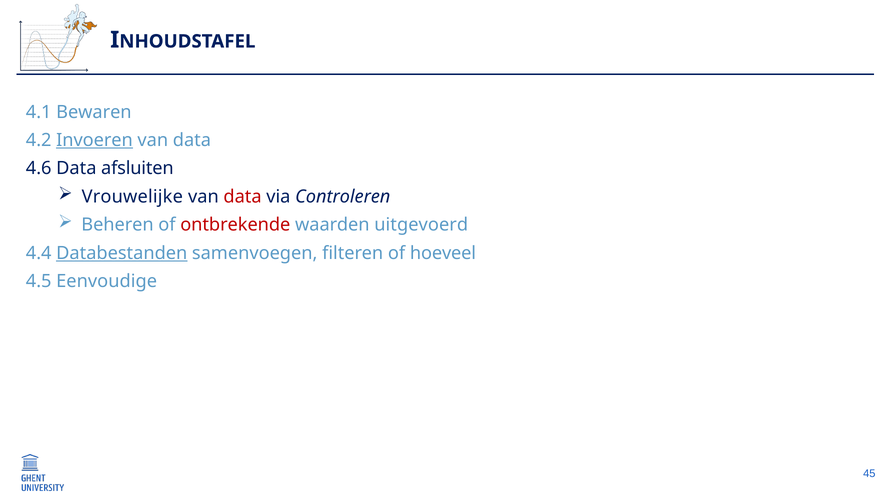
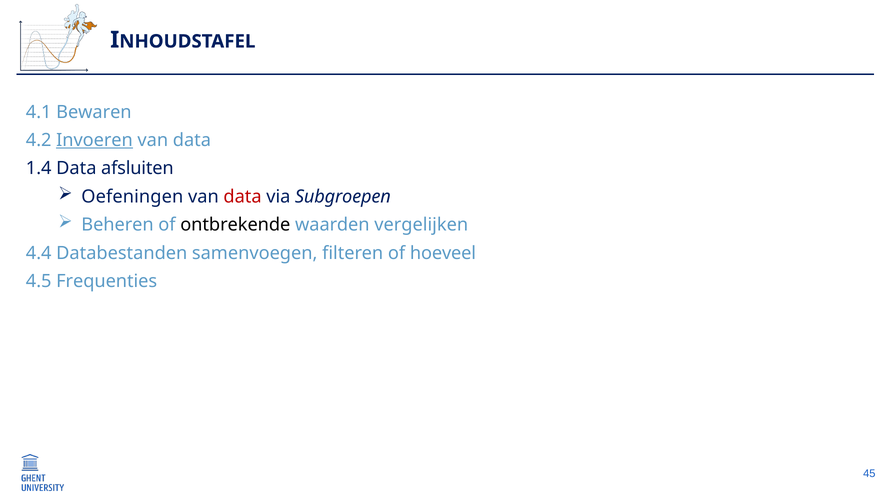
4.6: 4.6 -> 1.4 (39, 168)
Vrouwelijke: Vrouwelijke -> Oefeningen (132, 197)
Controleren: Controleren -> Subgroepen (343, 197)
ontbrekende colour: red -> black (235, 225)
uitgevoerd: uitgevoerd -> vergelijken (421, 225)
Databestanden underline: present -> none (122, 253)
Eenvoudige: Eenvoudige -> Frequenties (107, 281)
